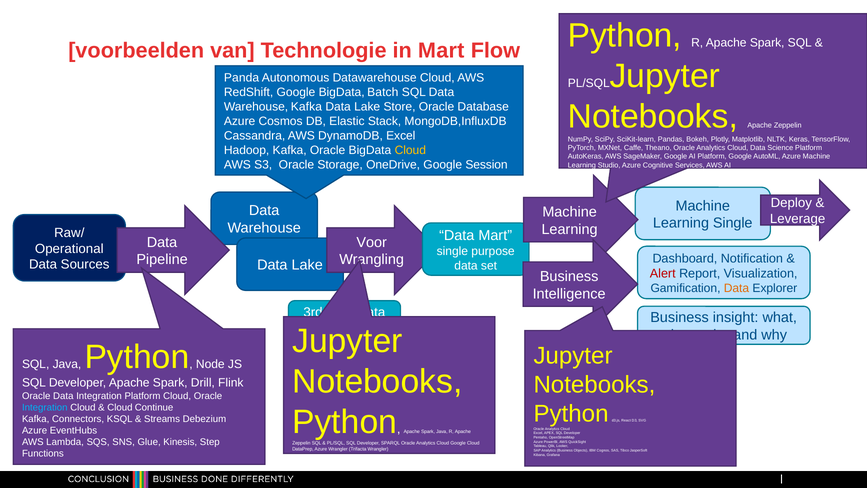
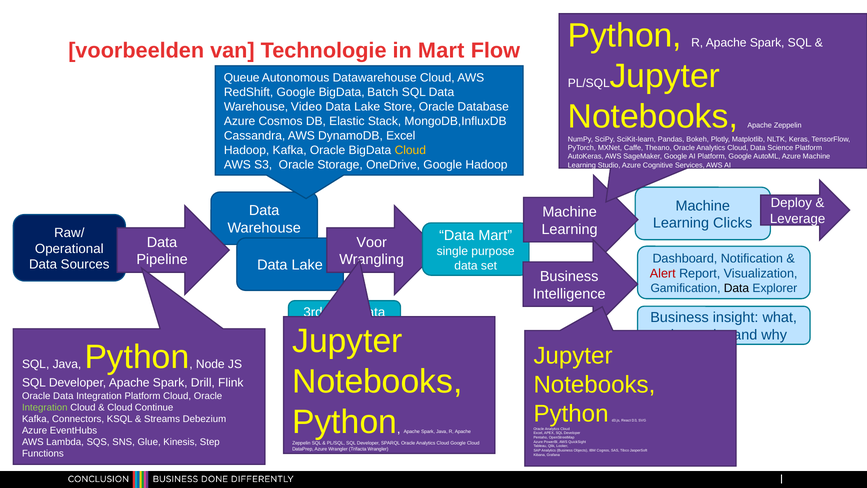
Panda: Panda -> Queue (242, 78)
Warehouse Kafka: Kafka -> Video (306, 107)
Google Session: Session -> Hadoop (486, 165)
Learning Single: Single -> Clicks (733, 223)
Data colour: orange -> black (736, 288)
Integration colour: light blue -> light green (45, 407)
